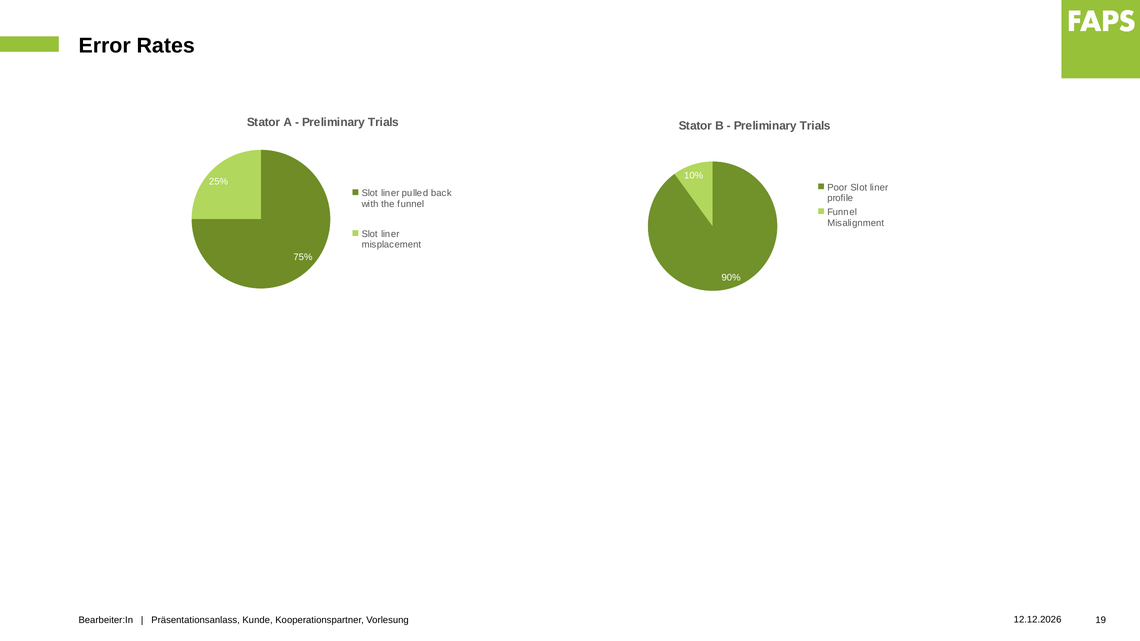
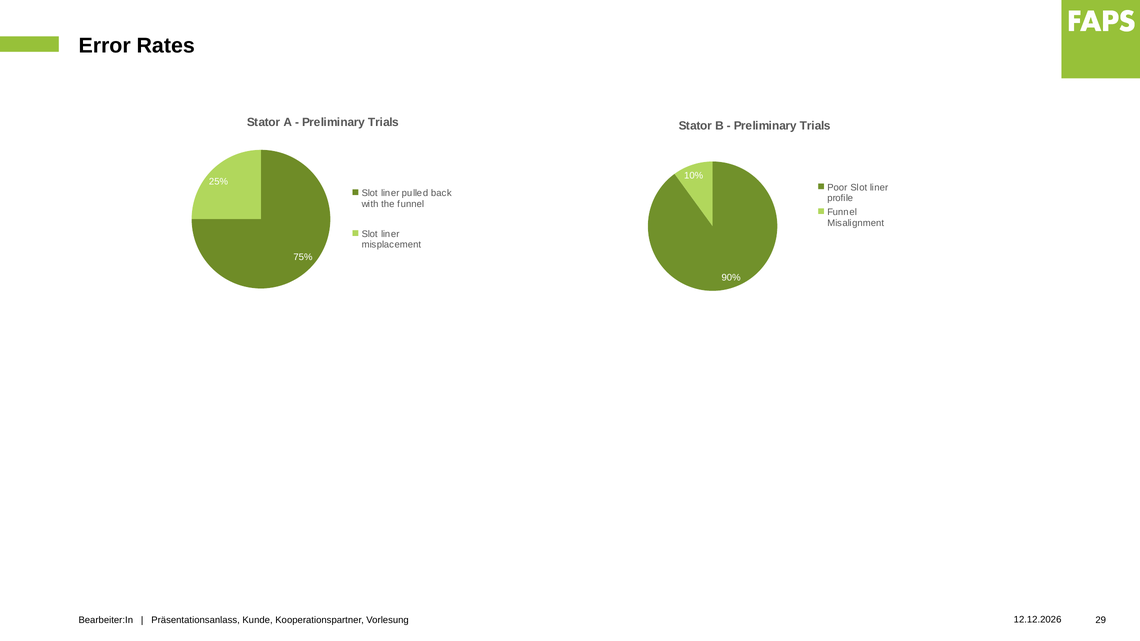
19: 19 -> 29 (1101, 620)
